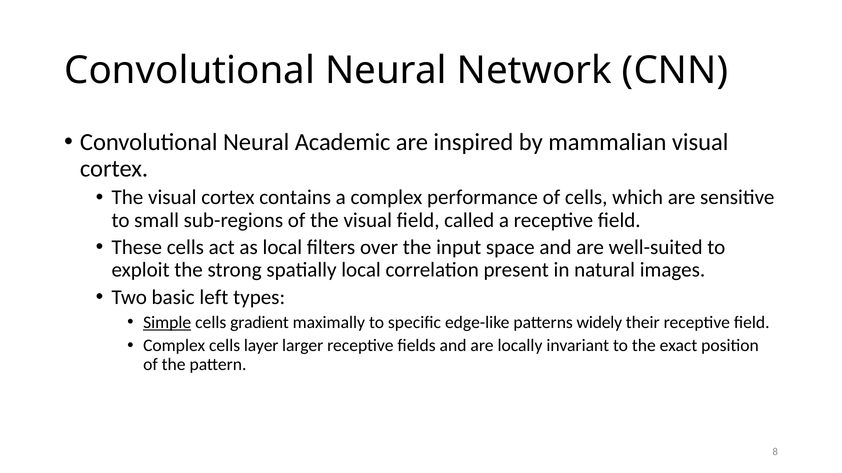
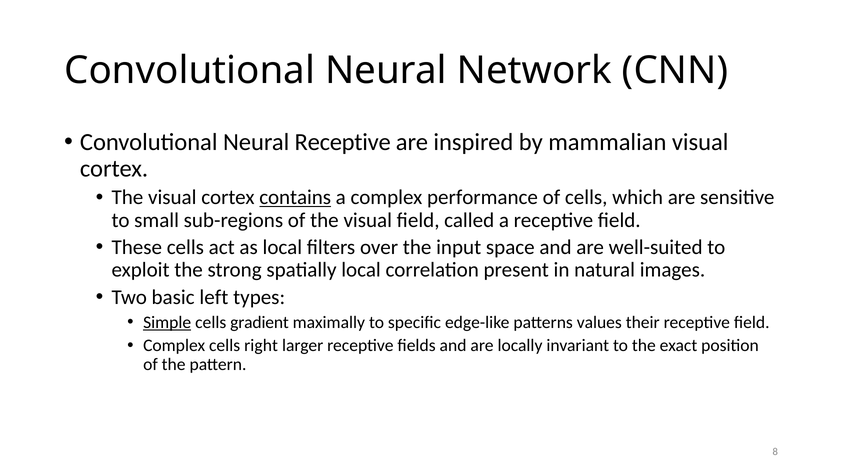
Neural Academic: Academic -> Receptive (343, 142)
contains underline: none -> present (295, 198)
widely: widely -> values (599, 323)
layer: layer -> right (261, 346)
